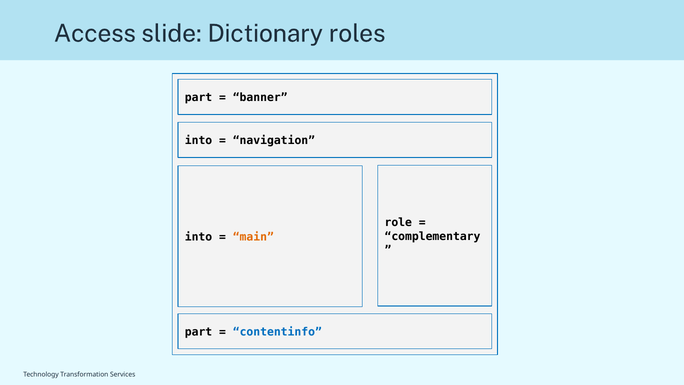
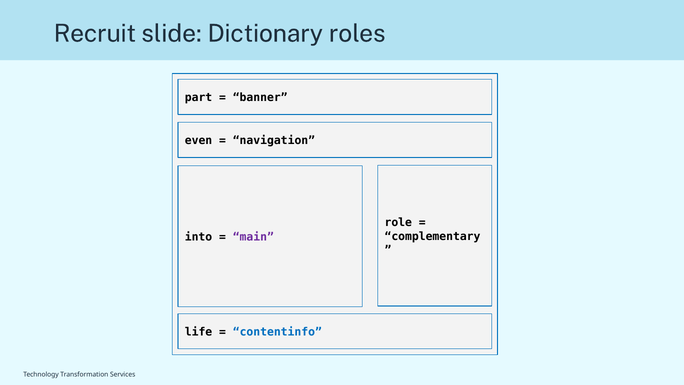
Access: Access -> Recruit (95, 34)
into: into -> even (199, 141)
main colour: orange -> purple (253, 237)
part: part -> life (199, 332)
